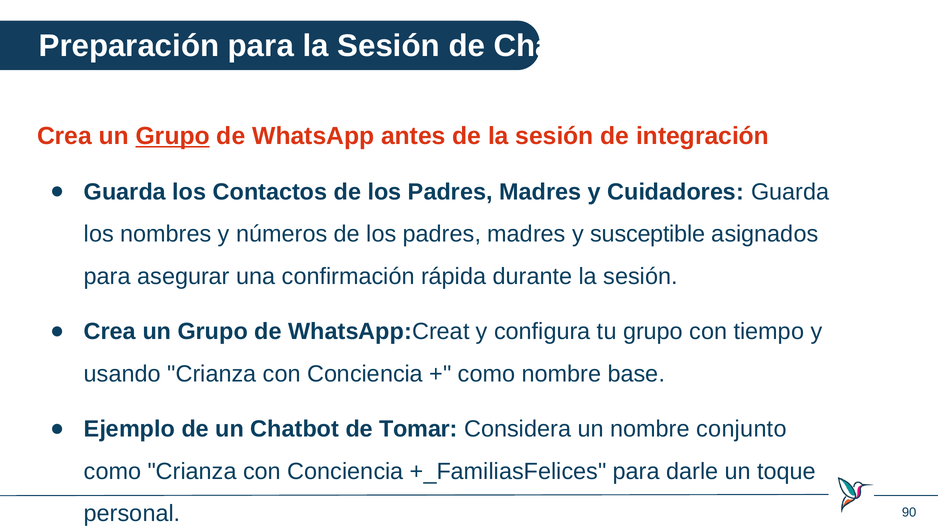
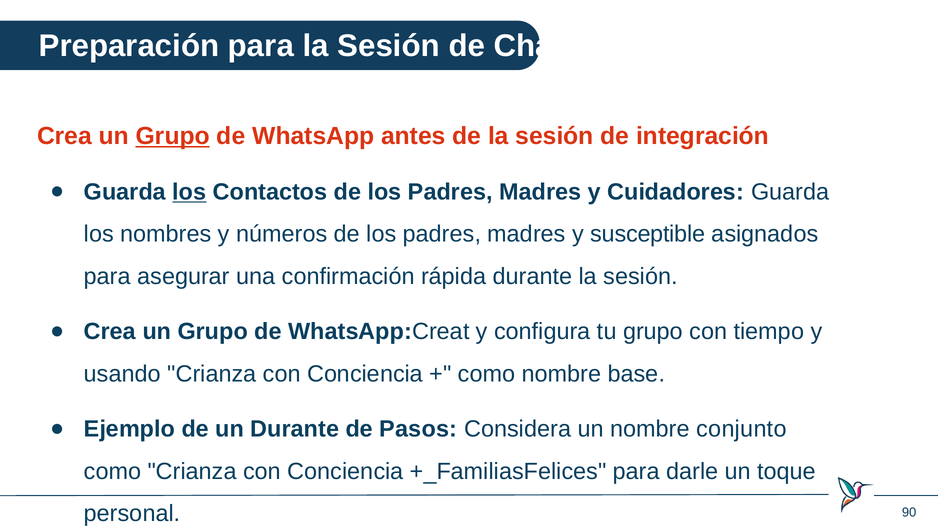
los underline: none -> present (189, 192)
un Chatbot: Chatbot -> Durante (295, 429)
Tomar: Tomar -> Pasos (418, 429)
